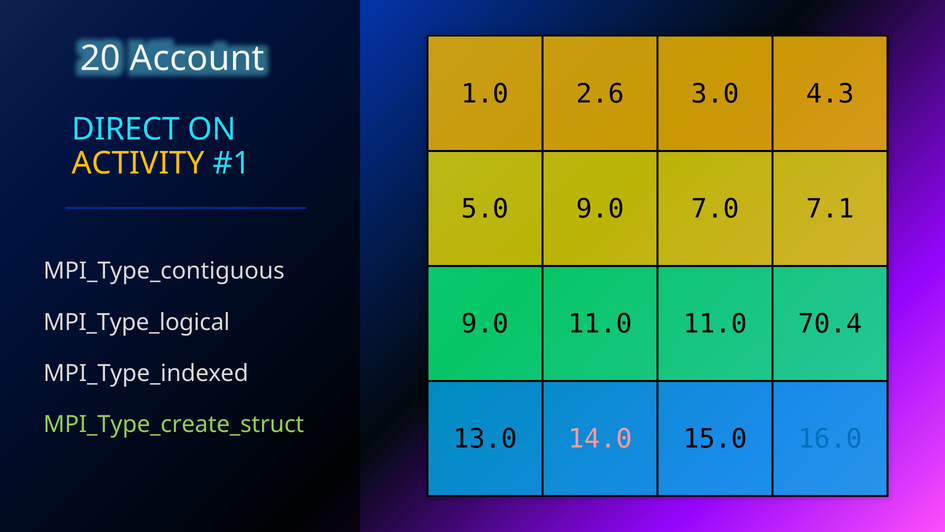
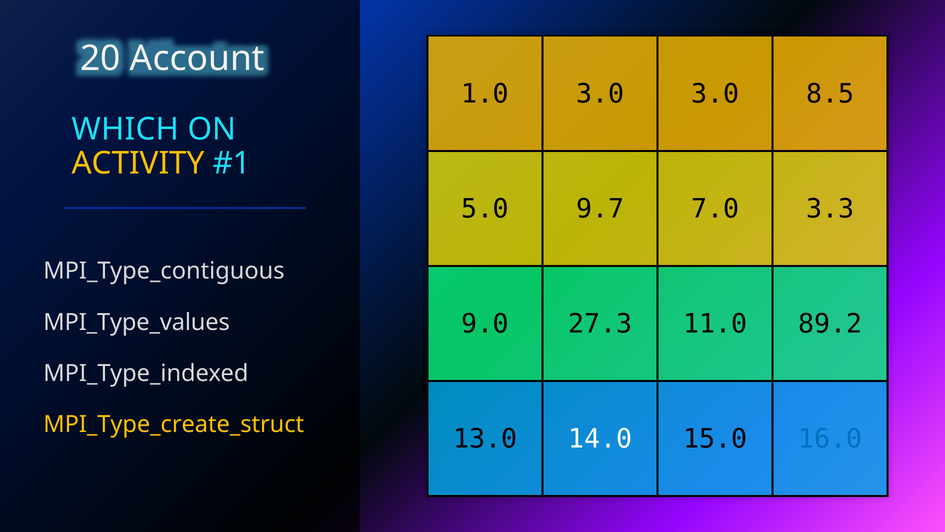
1.0 2.6: 2.6 -> 3.0 (600, 94)
4.3: 4.3 -> 8.5 (830, 94)
DIRECT: DIRECT -> WHICH (126, 129)
5.0 9.0: 9.0 -> 9.7 (600, 209)
7.1: 7.1 -> 3.3 (830, 209)
9.0 11.0: 11.0 -> 27.3 (600, 324)
70.4: 70.4 -> 89.2 (830, 324)
MPI_Type_logical: MPI_Type_logical -> MPI_Type_values (137, 322)
MPI_Type_create_struct colour: light green -> yellow (174, 424)
14.0 colour: pink -> white (600, 439)
